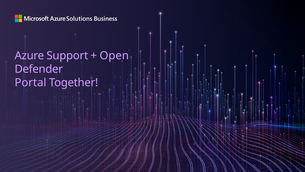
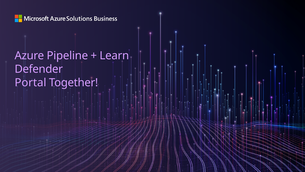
Support: Support -> Pipeline (67, 56)
Open: Open -> Learn (114, 56)
